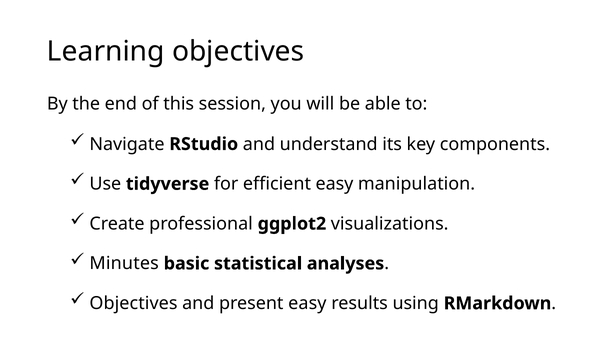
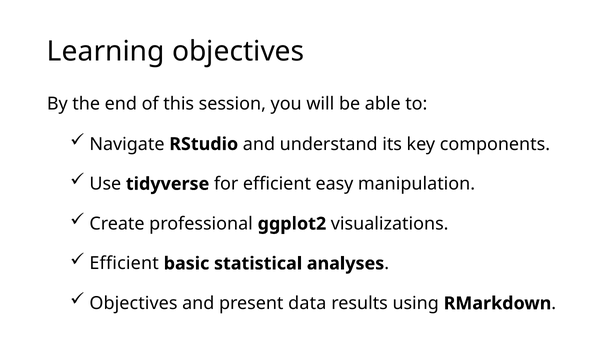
Minutes: Minutes -> Efficient (124, 264)
present easy: easy -> data (307, 304)
